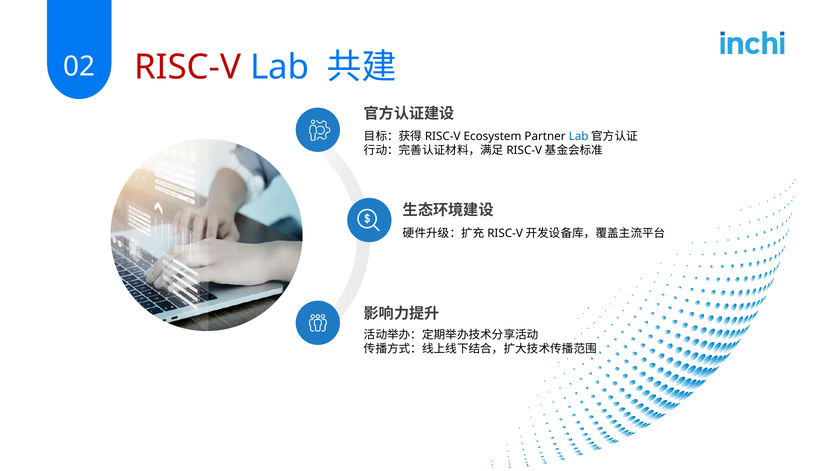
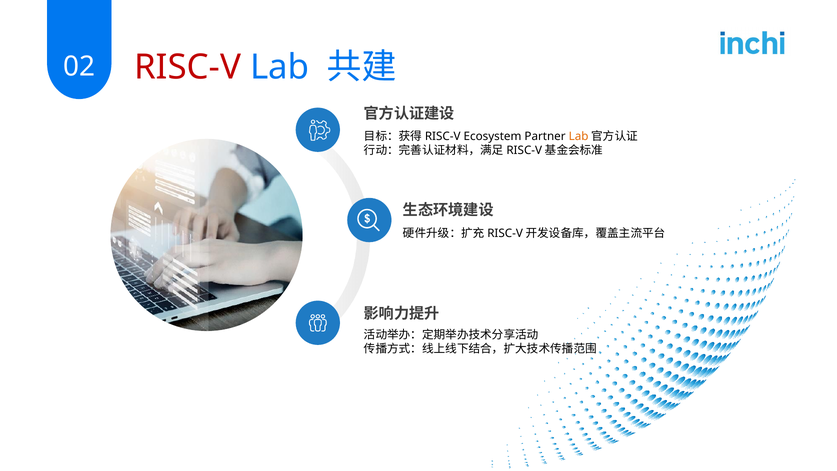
Lab colour: blue -> orange (579, 136)
